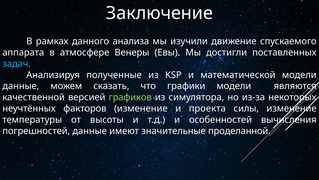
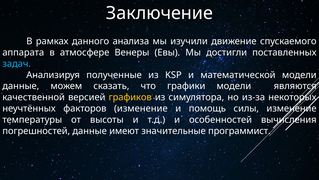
графиков colour: light green -> yellow (130, 97)
проекта: проекта -> помощь (207, 108)
проделанной: проделанной -> программист (239, 131)
